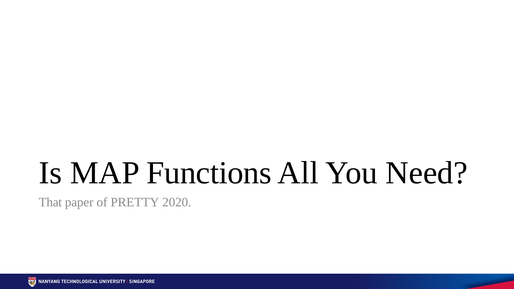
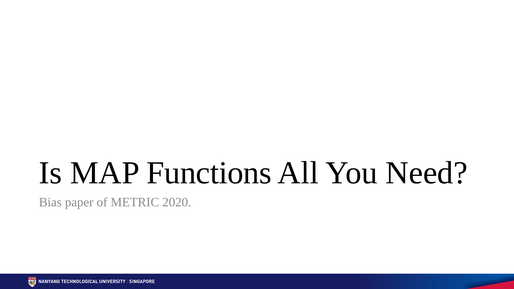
That: That -> Bias (50, 202)
PRETTY: PRETTY -> METRIC (135, 202)
